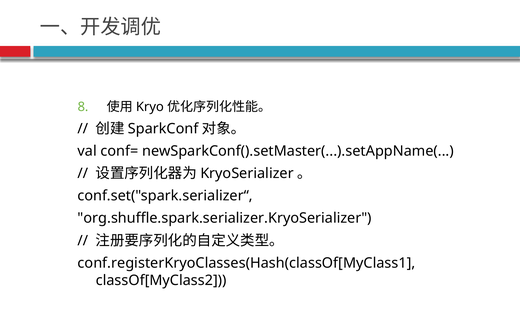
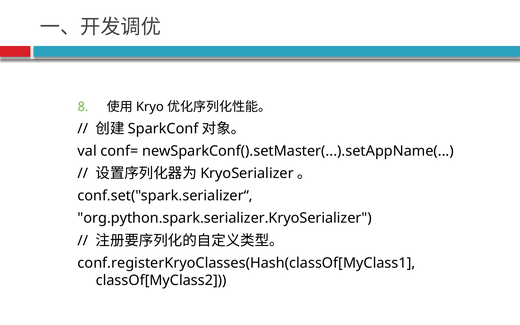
org.shuffle.spark.serializer.KryoSerializer: org.shuffle.spark.serializer.KryoSerializer -> org.python.spark.serializer.KryoSerializer (225, 218)
